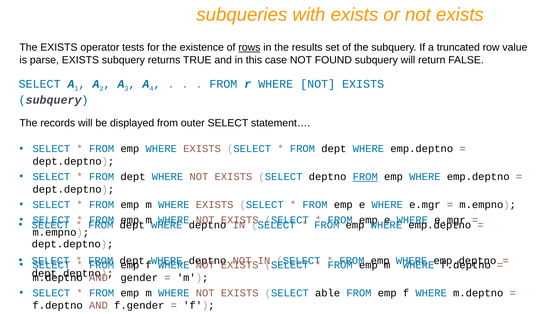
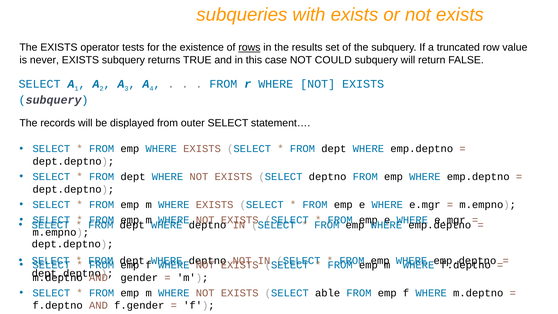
parse: parse -> never (44, 60)
FOUND: FOUND -> COULD (333, 60)
FROM underline: present -> none (365, 177)
